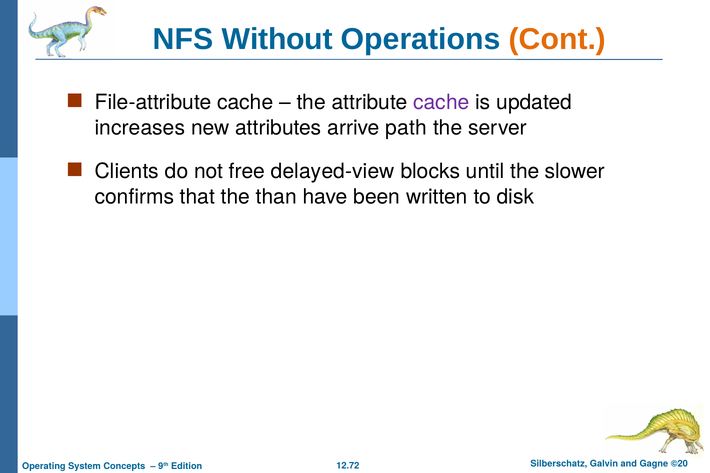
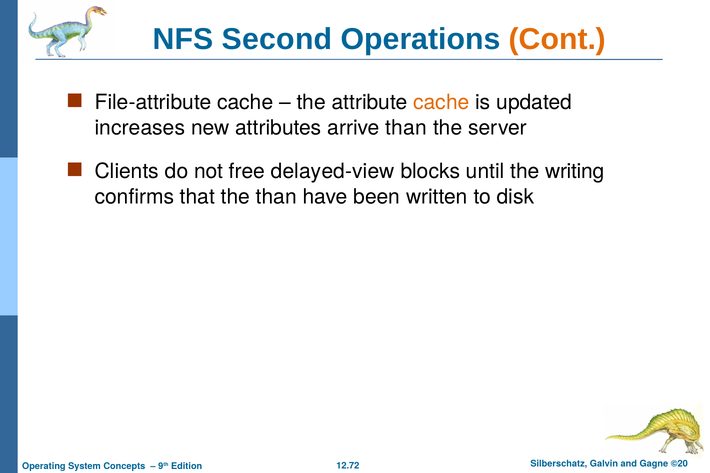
Without: Without -> Second (277, 39)
cache colour: purple -> orange (441, 103)
arrive path: path -> than (406, 128)
slower: slower -> writing (575, 172)
